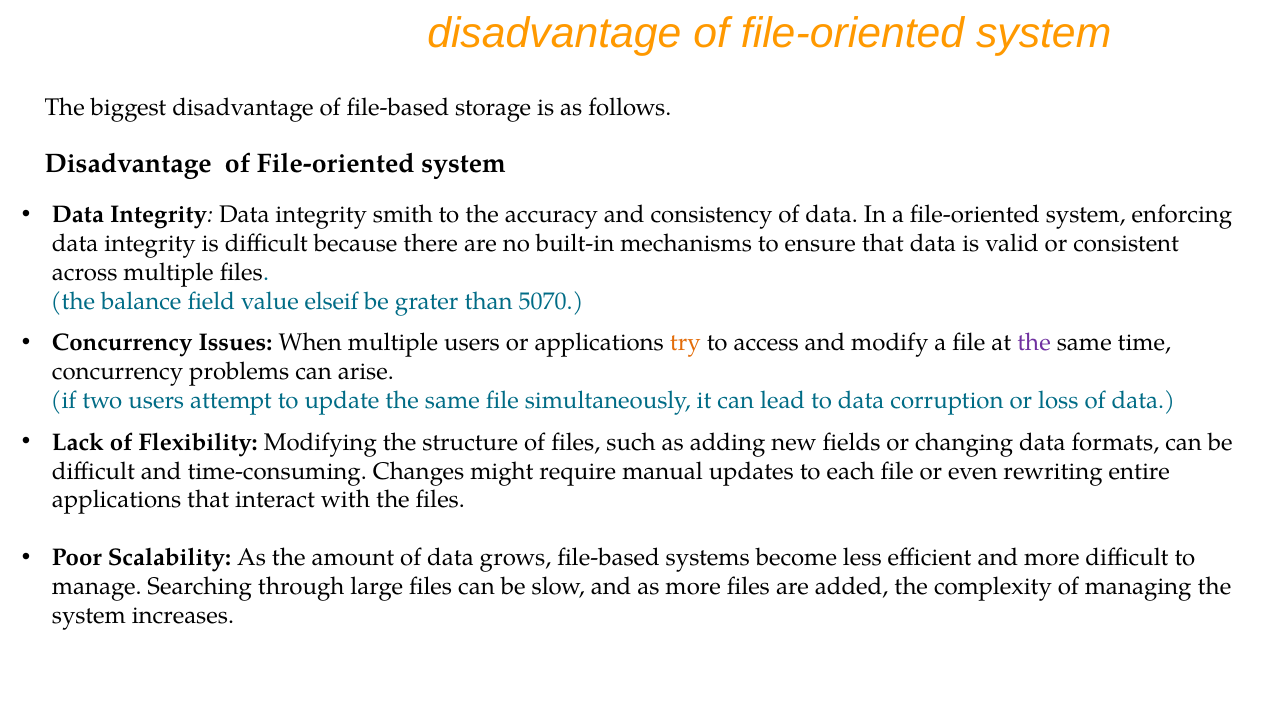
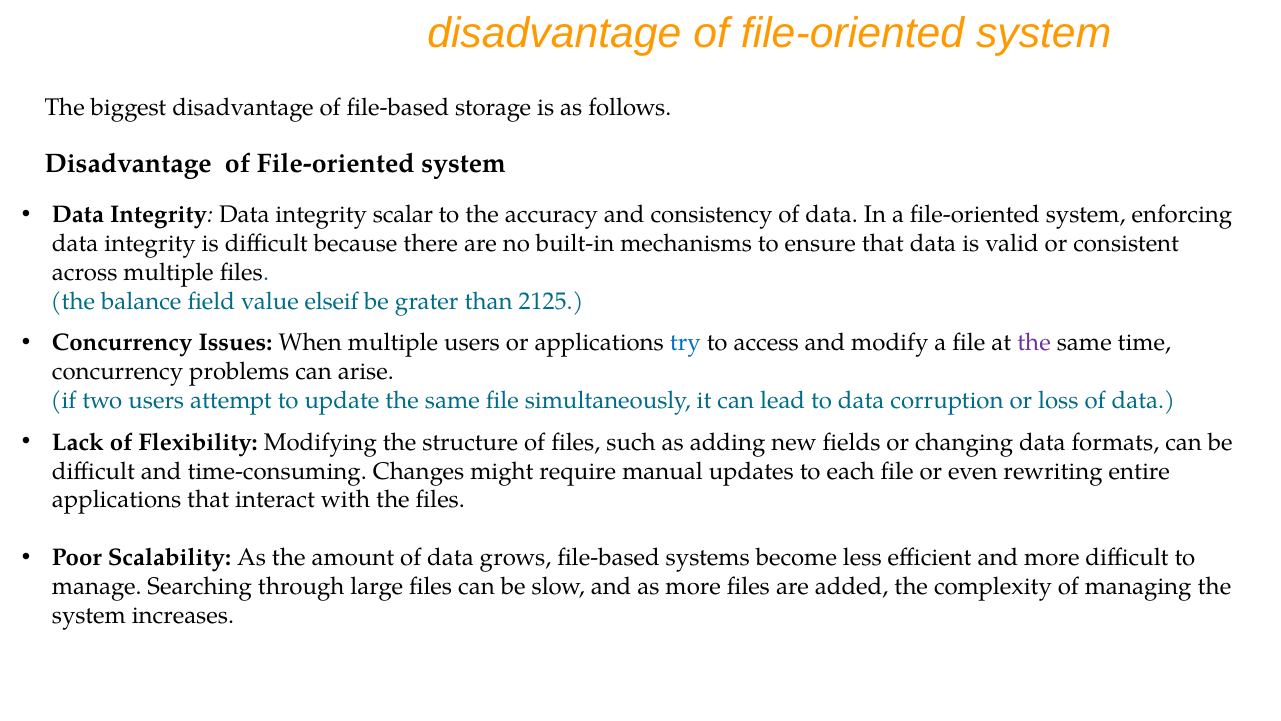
smith: smith -> scalar (403, 215)
5070: 5070 -> 2125 (551, 301)
try colour: orange -> blue (685, 343)
